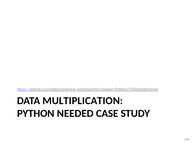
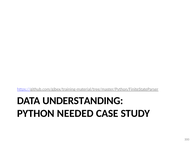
MULTIPLICATION: MULTIPLICATION -> UNDERSTANDING (83, 101)
